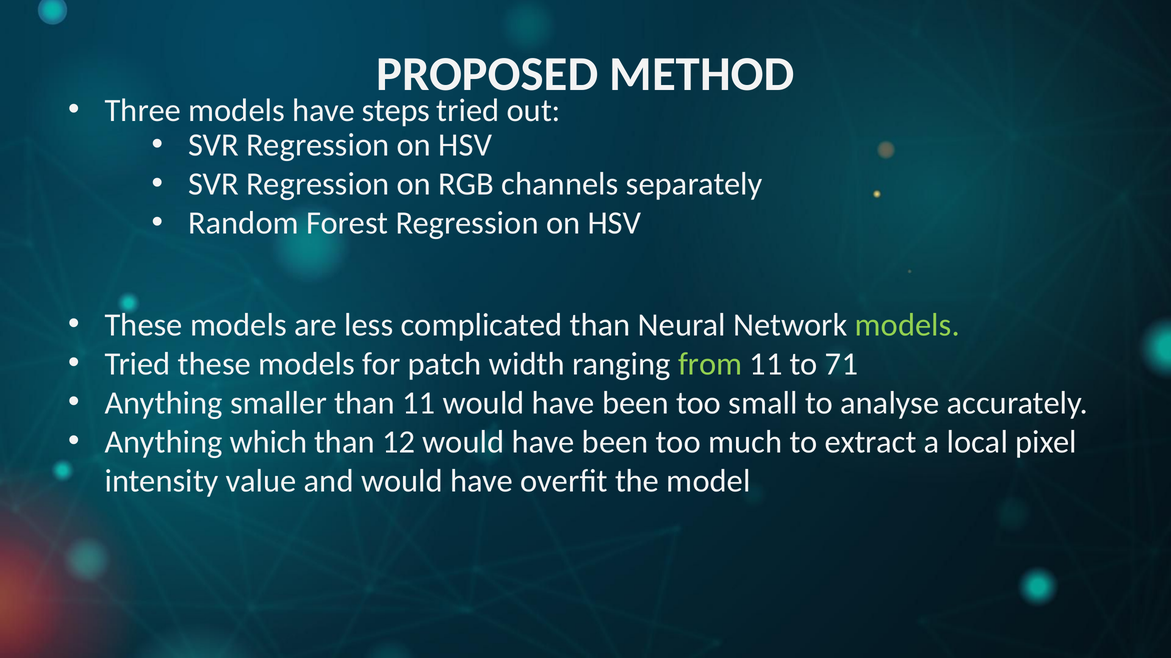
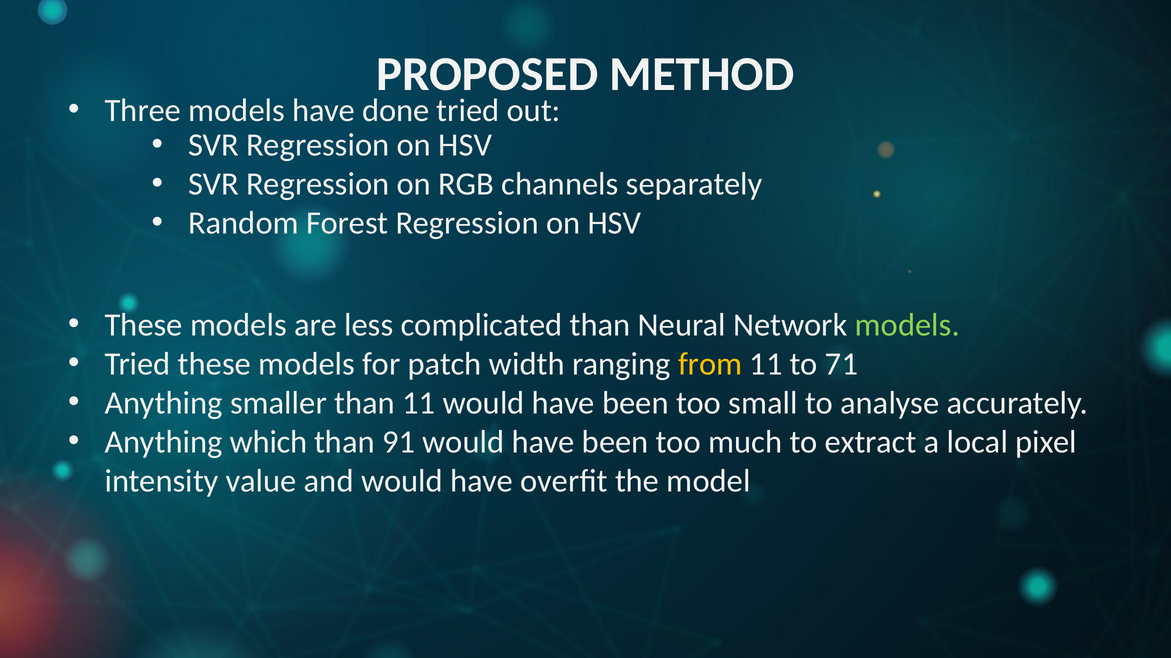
steps: steps -> done (396, 110)
from colour: light green -> yellow (710, 364)
12: 12 -> 91 (399, 442)
